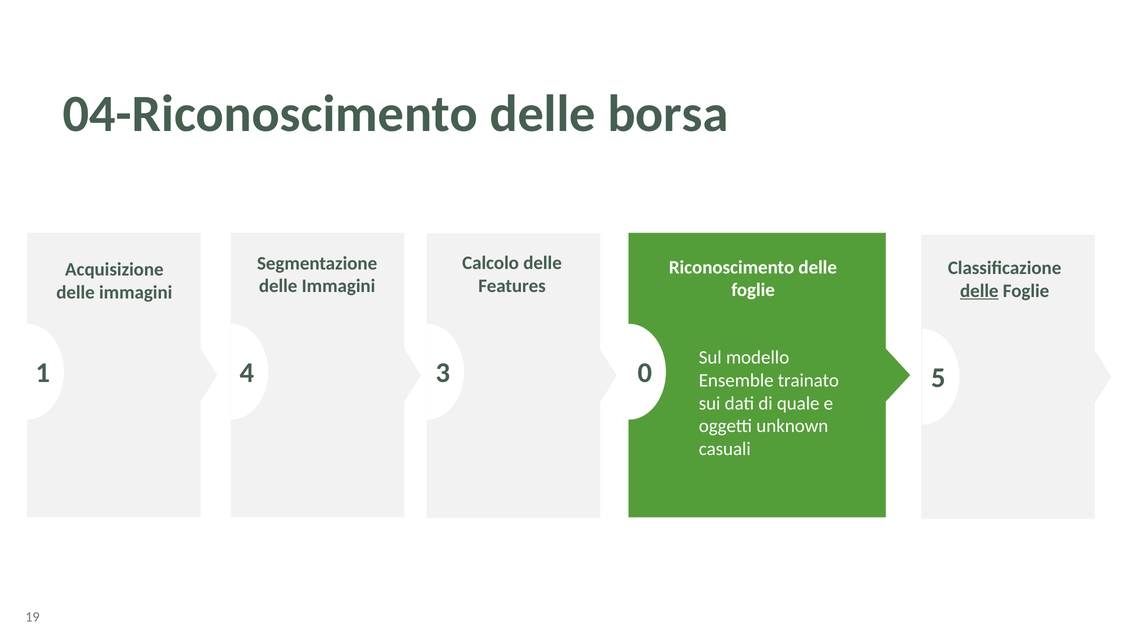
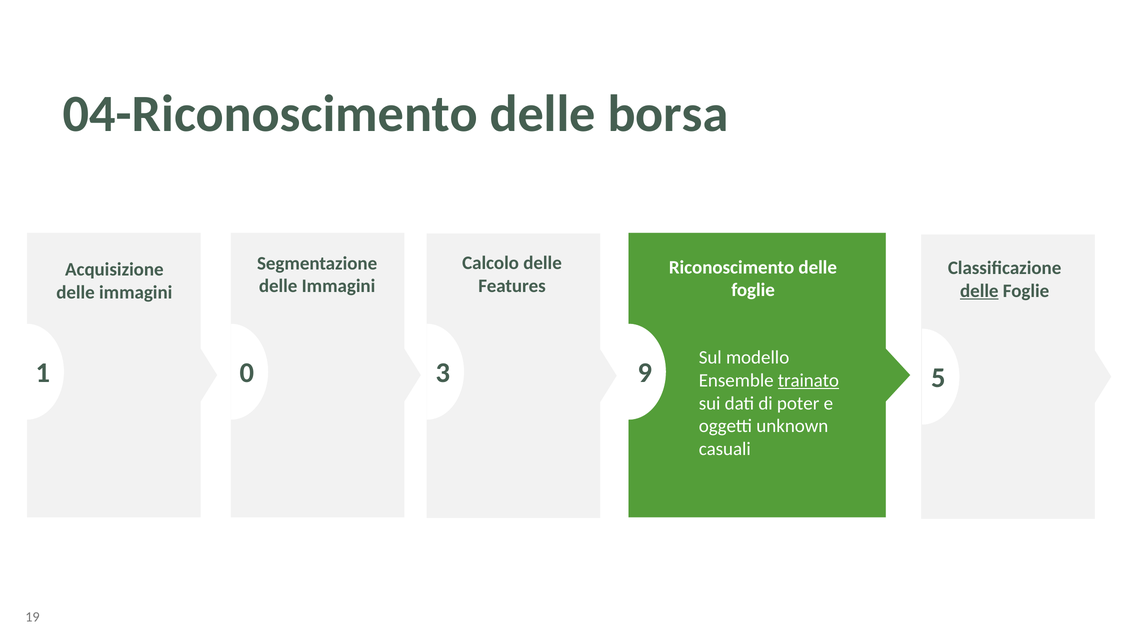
4: 4 -> 0 (247, 373)
0: 0 -> 9 (645, 373)
trainato underline: none -> present (808, 380)
quale: quale -> poter (798, 403)
